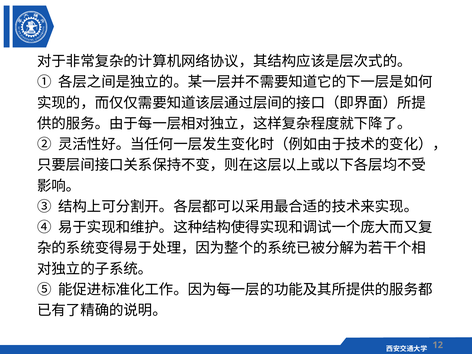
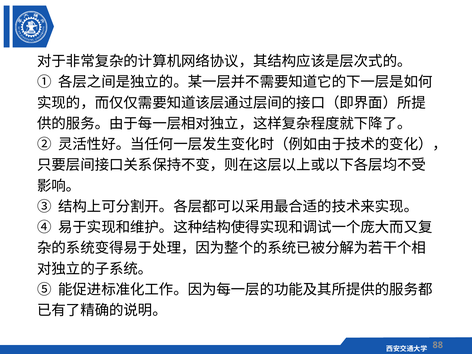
12: 12 -> 88 (438, 345)
